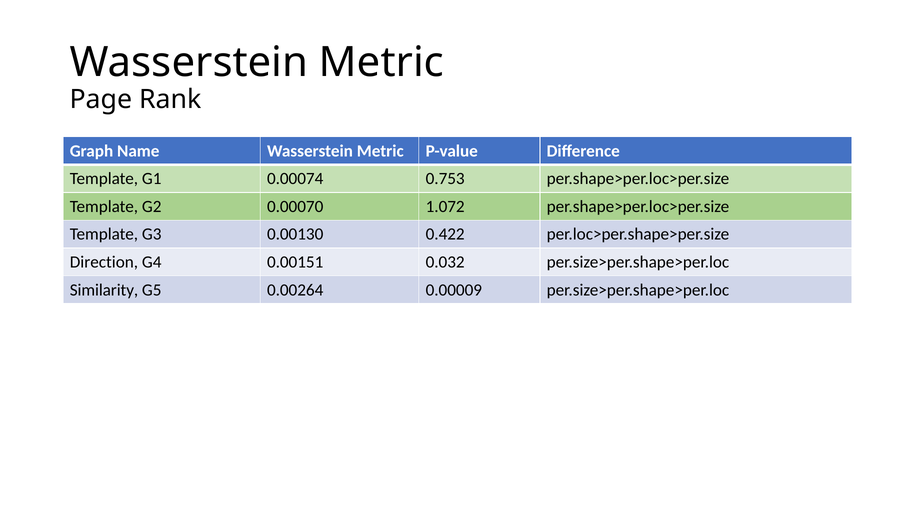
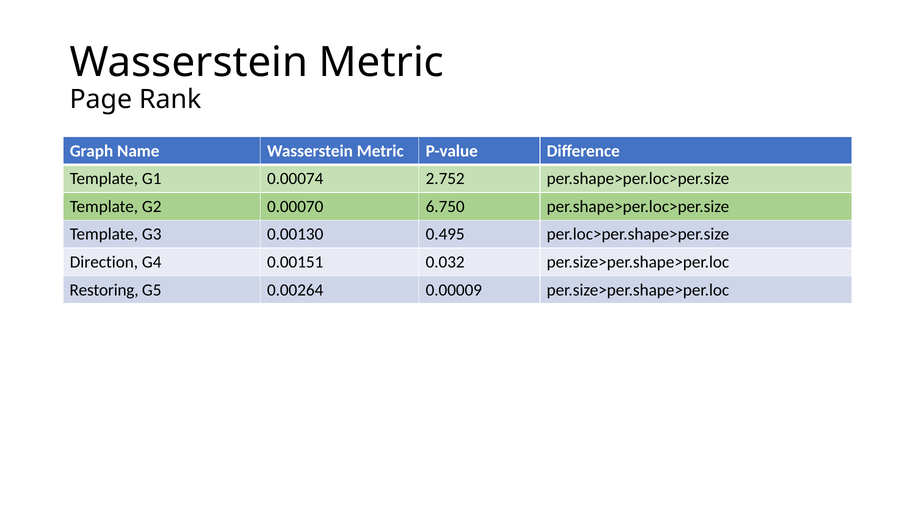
0.753: 0.753 -> 2.752 (445, 179)
1.072: 1.072 -> 6.750 (445, 207)
0.422: 0.422 -> 0.495 (445, 235)
Similarity: Similarity -> Restoring (104, 290)
